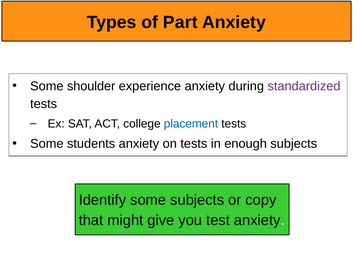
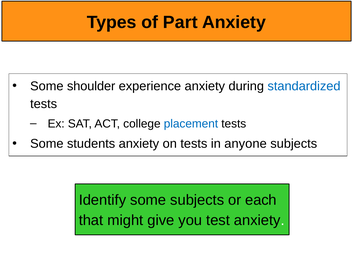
standardized colour: purple -> blue (304, 86)
enough: enough -> anyone (246, 144)
copy: copy -> each (261, 200)
